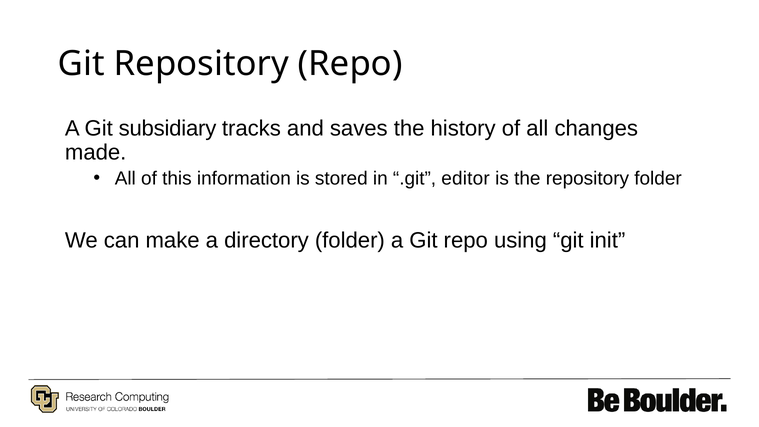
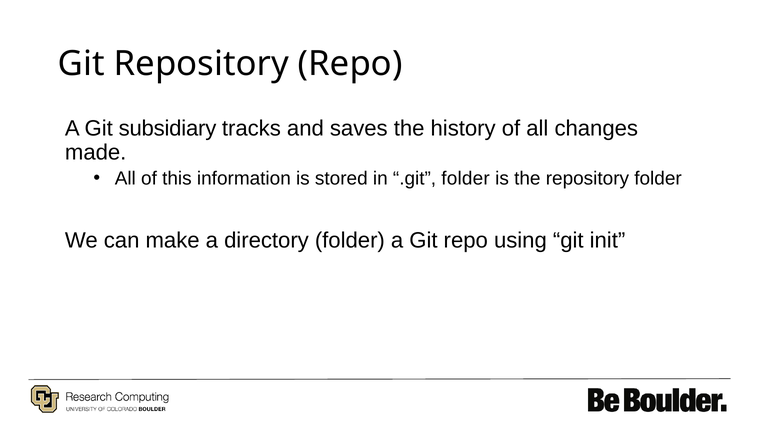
.git editor: editor -> folder (466, 178)
